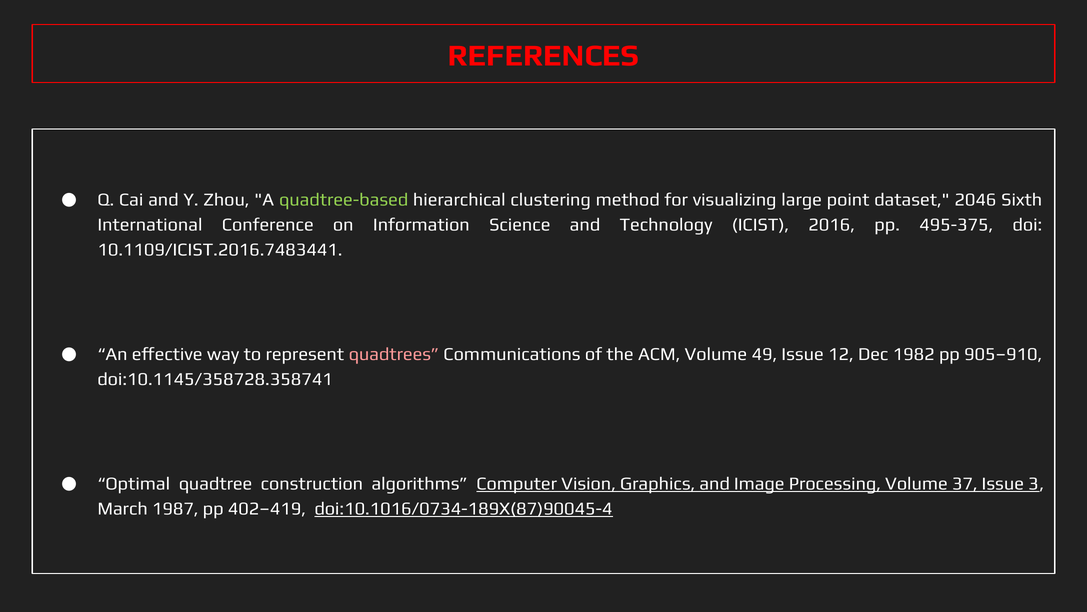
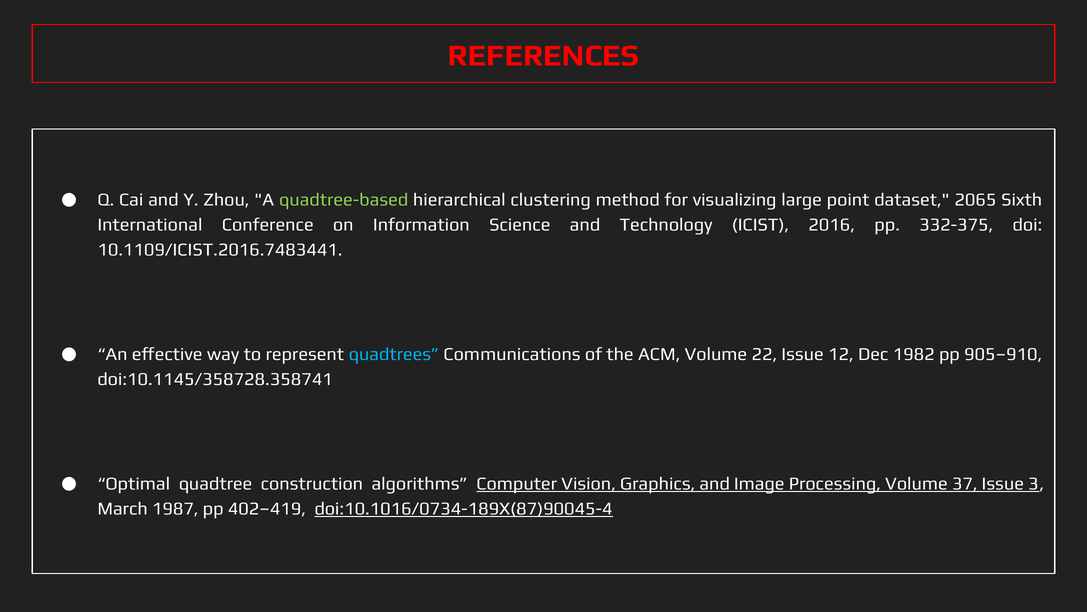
2046: 2046 -> 2065 (975, 199)
495-375: 495-375 -> 332-375 (956, 224)
quadtrees colour: pink -> light blue (394, 354)
49: 49 -> 22 (764, 354)
